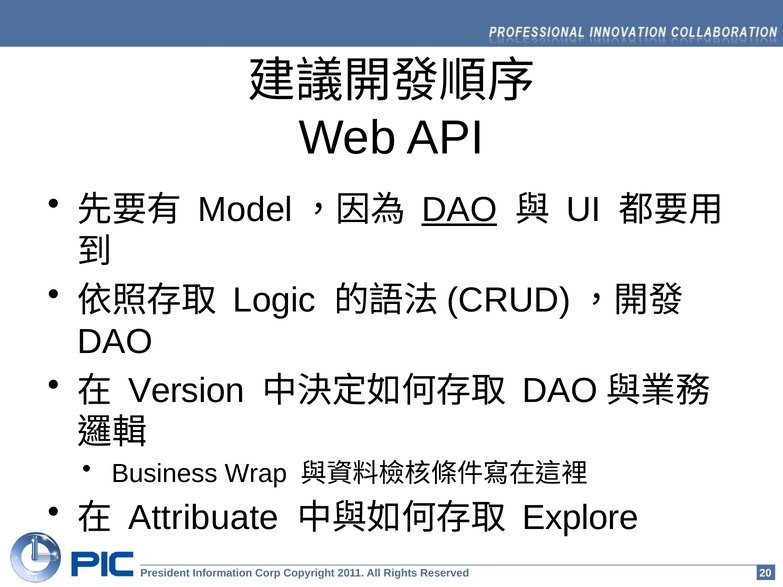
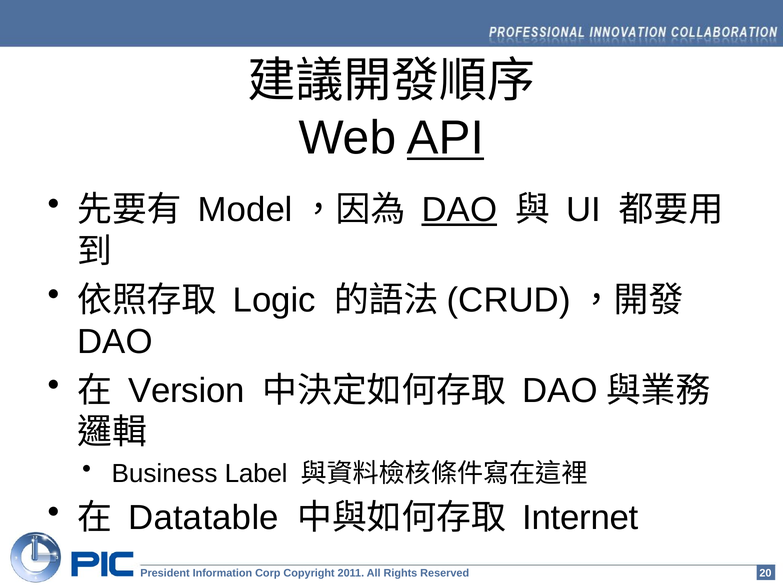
API underline: none -> present (445, 138)
Wrap: Wrap -> Label (256, 474)
Attribuate: Attribuate -> Datatable (204, 518)
Explore: Explore -> Internet (580, 518)
